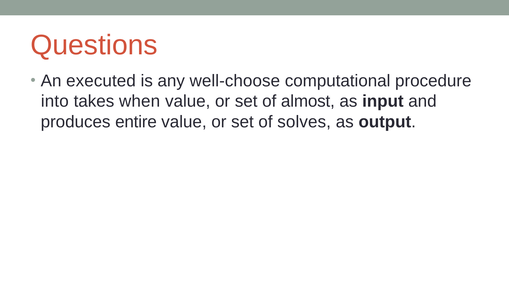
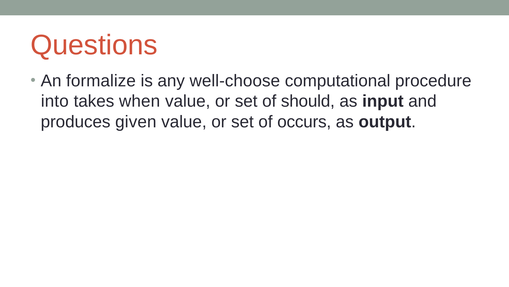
executed: executed -> formalize (101, 81)
almost: almost -> should (308, 101)
entire: entire -> given (136, 121)
solves: solves -> occurs (304, 121)
